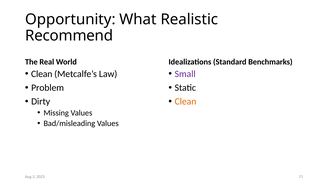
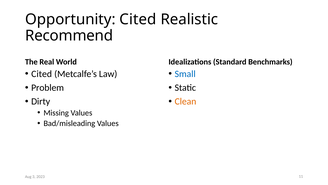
Opportunity What: What -> Cited (138, 19)
Clean: Clean -> Cited (42, 74)
Small colour: purple -> blue (185, 74)
